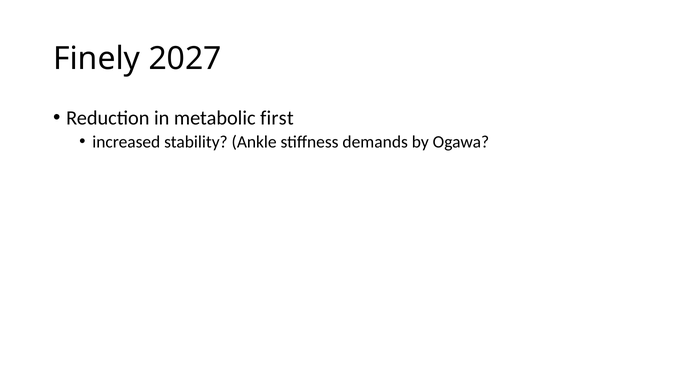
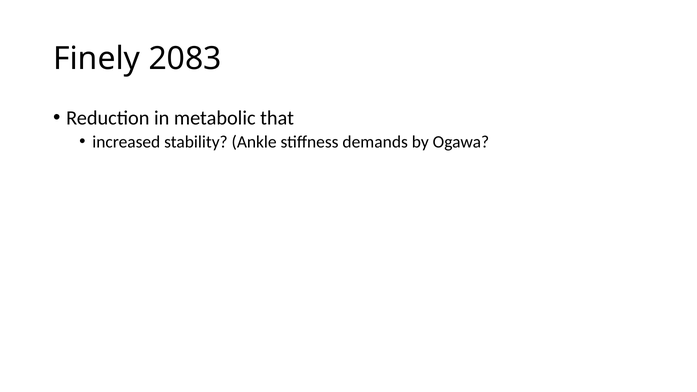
2027: 2027 -> 2083 (185, 59)
first: first -> that (277, 118)
